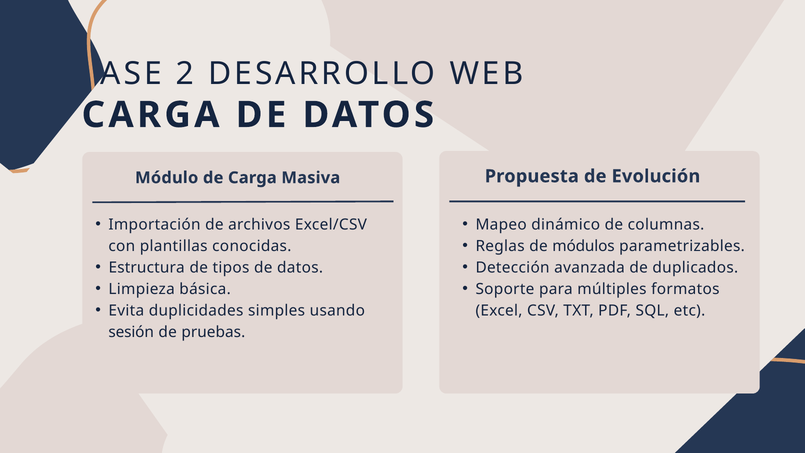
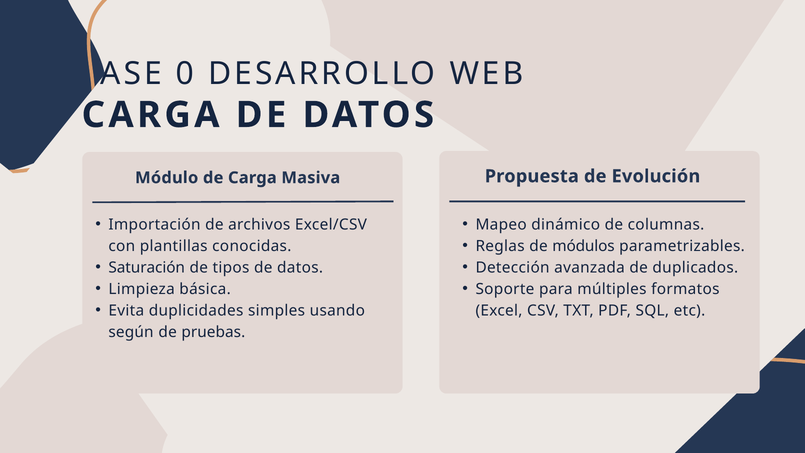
2: 2 -> 0 (185, 74)
Estructura: Estructura -> Saturación (147, 268)
sesión: sesión -> según (131, 332)
